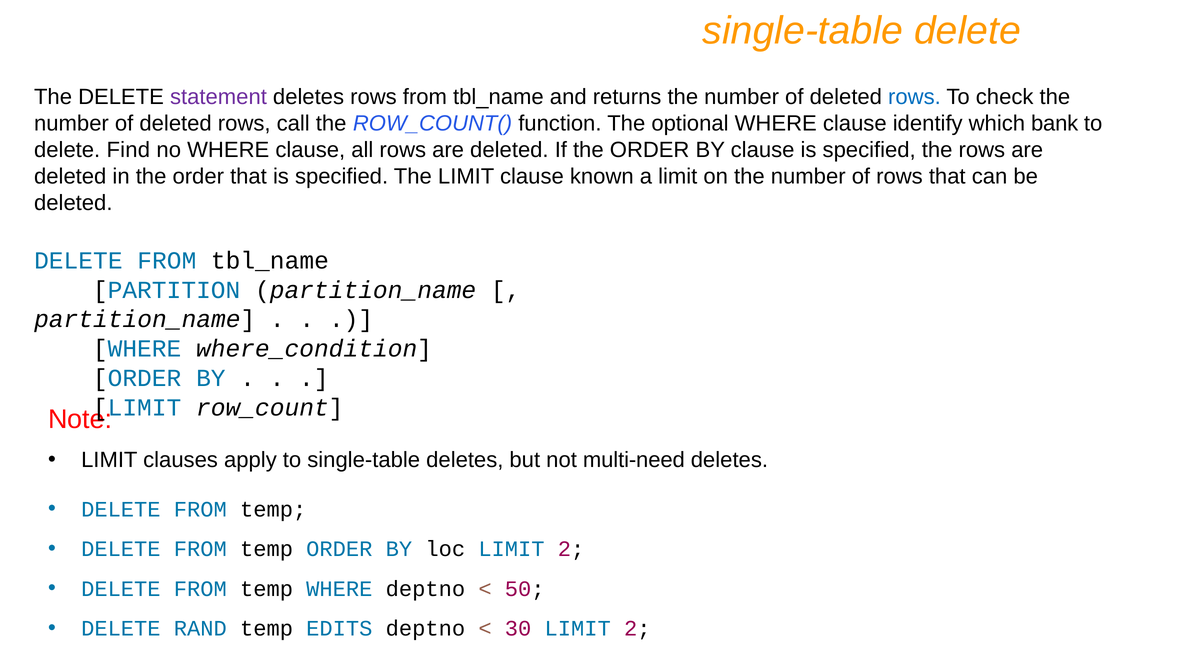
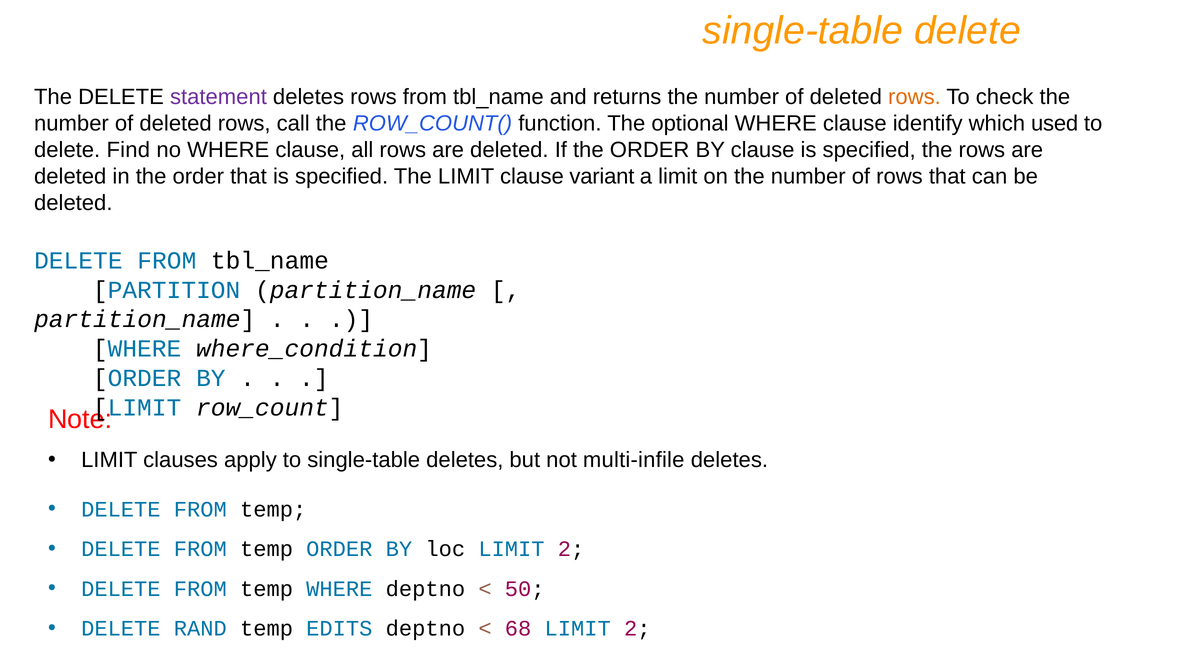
rows colour: blue -> orange (914, 97)
bank: bank -> used (1055, 123)
known: known -> variant (602, 176)
multi-need: multi-need -> multi-infile (634, 460)
30: 30 -> 68 (518, 628)
